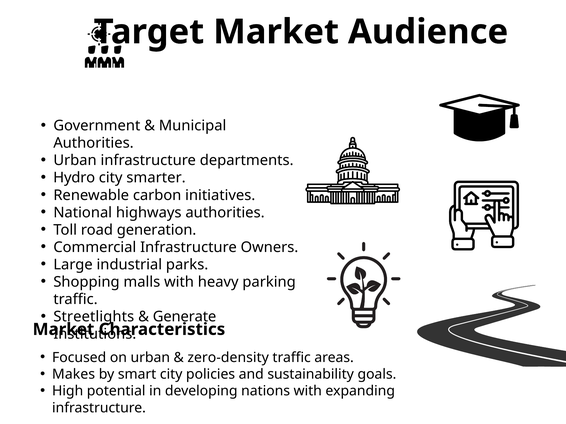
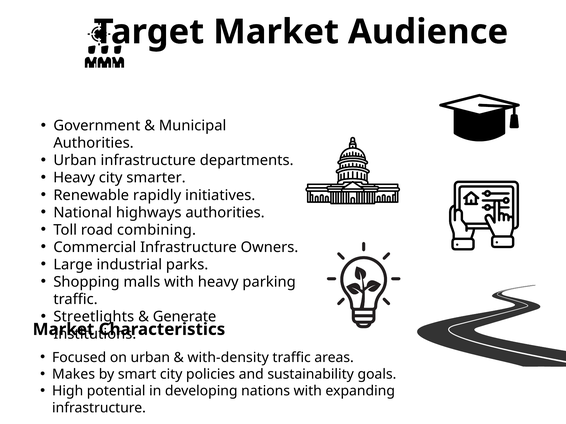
Hydro: Hydro -> Heavy (74, 178)
carbon: carbon -> rapidly (157, 195)
generation: generation -> combining (156, 230)
zero-density: zero-density -> with-density (228, 358)
